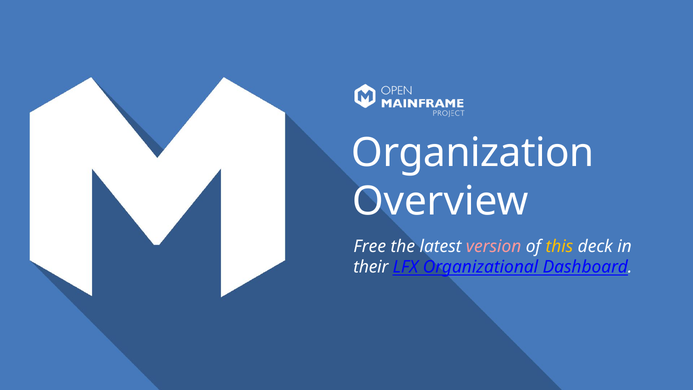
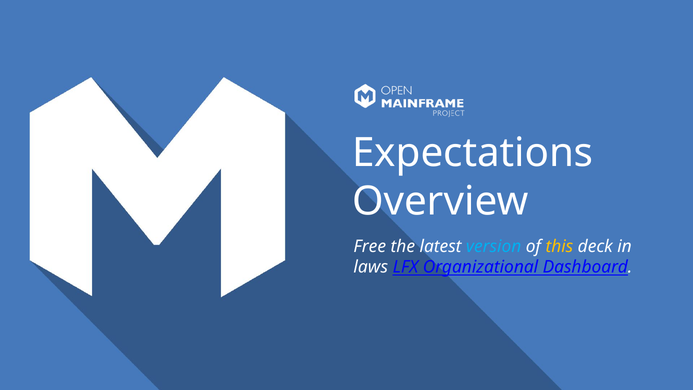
Organization: Organization -> Expectations (473, 153)
version colour: pink -> light blue (494, 246)
their: their -> laws (371, 267)
